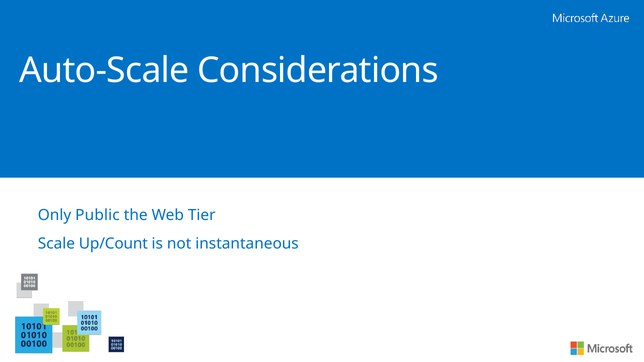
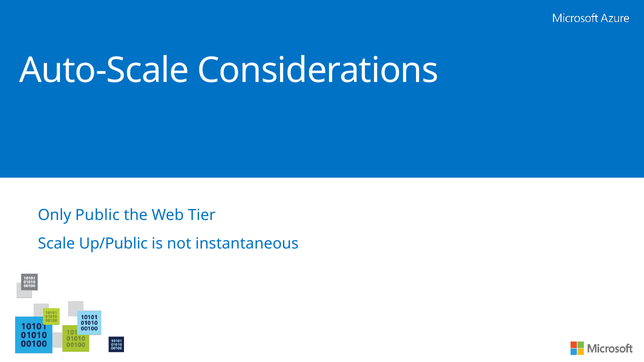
Up/Count: Up/Count -> Up/Public (113, 244)
